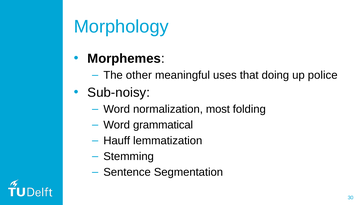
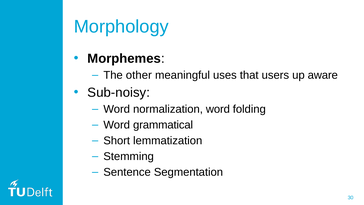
doing: doing -> users (275, 75)
police: police -> aware (323, 75)
normalization most: most -> word (218, 109)
Hauff: Hauff -> Short (117, 141)
